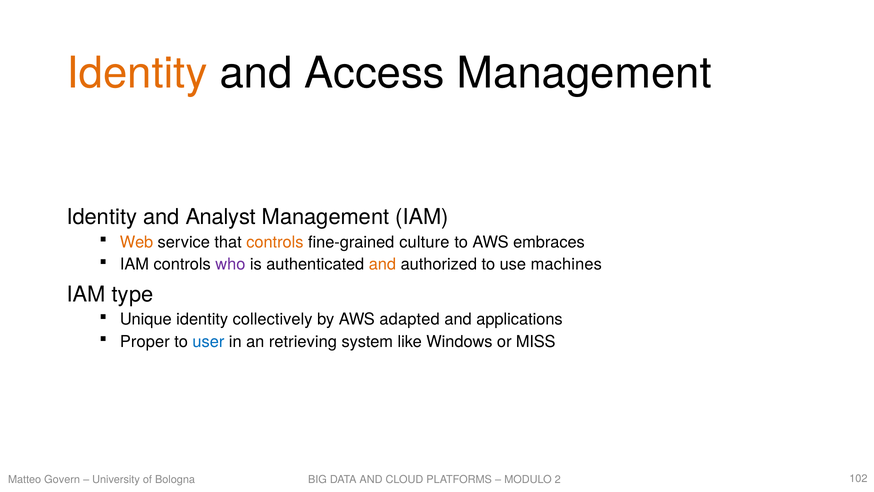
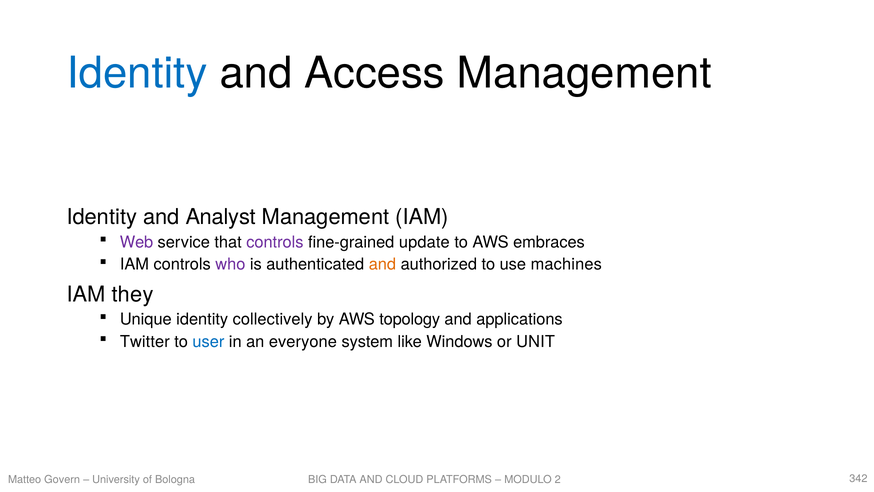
Identity colour: orange -> blue (137, 73)
Web colour: orange -> purple (137, 242)
controls colour: orange -> purple (275, 242)
culture: culture -> update (424, 242)
type: type -> they (133, 294)
adapted: adapted -> topology (410, 319)
Proper: Proper -> Twitter (145, 342)
retrieving: retrieving -> everyone (303, 342)
MISS: MISS -> UNIT (536, 342)
102: 102 -> 342 (858, 478)
